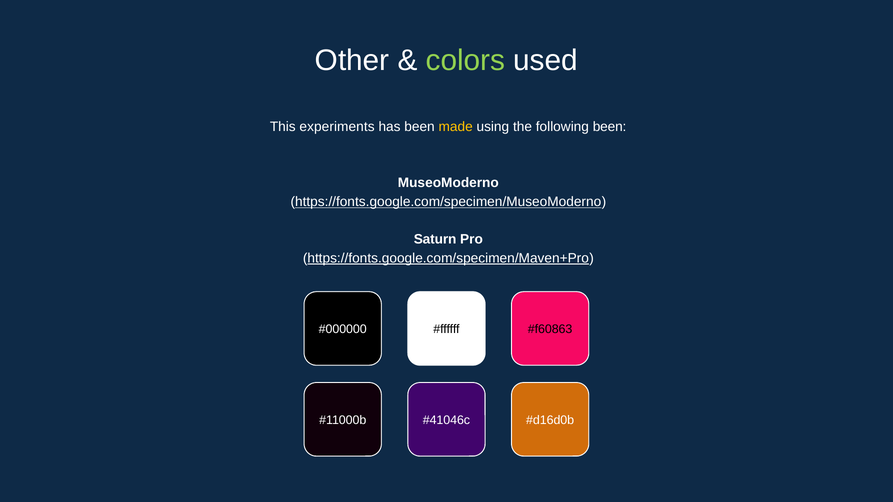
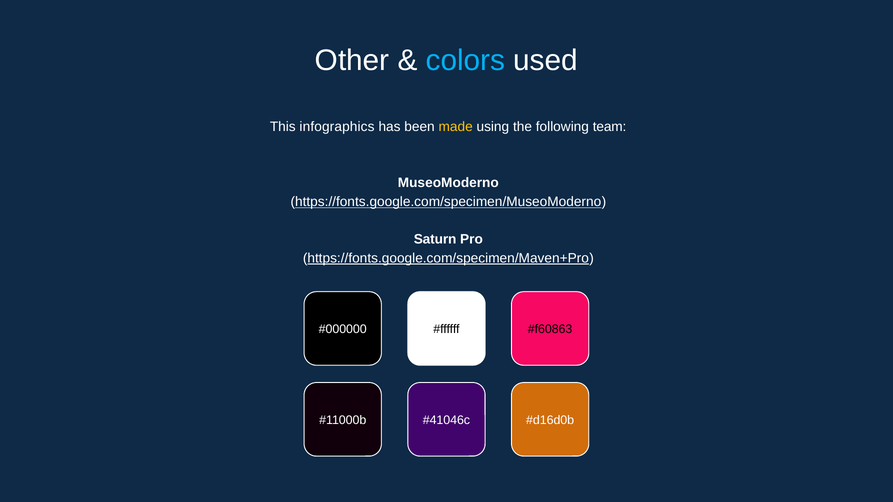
colors colour: light green -> light blue (465, 60)
experiments: experiments -> infographics (337, 127)
following been: been -> team (610, 127)
